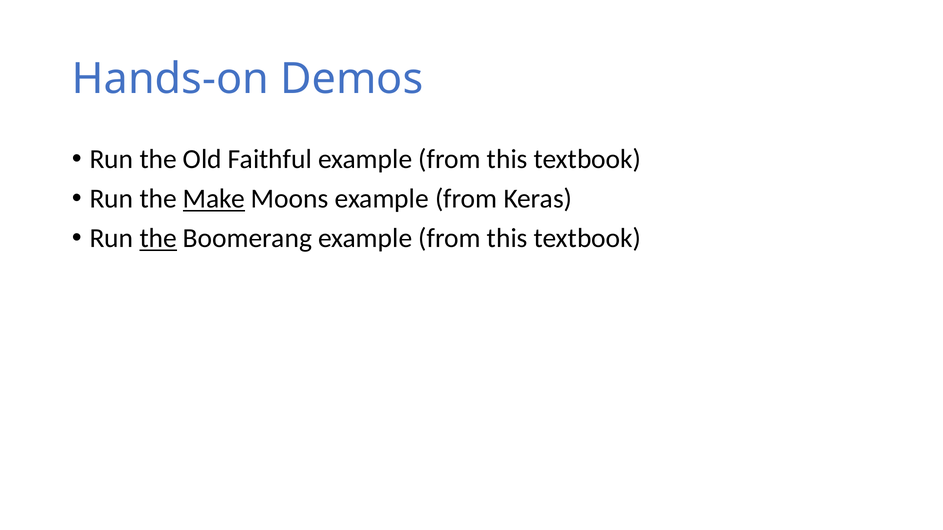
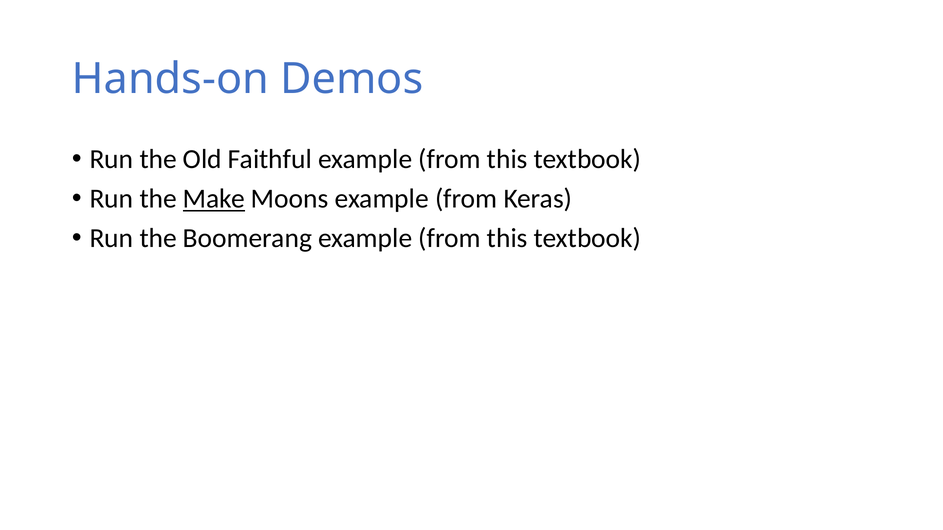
the underline: present -> none (158, 239)
